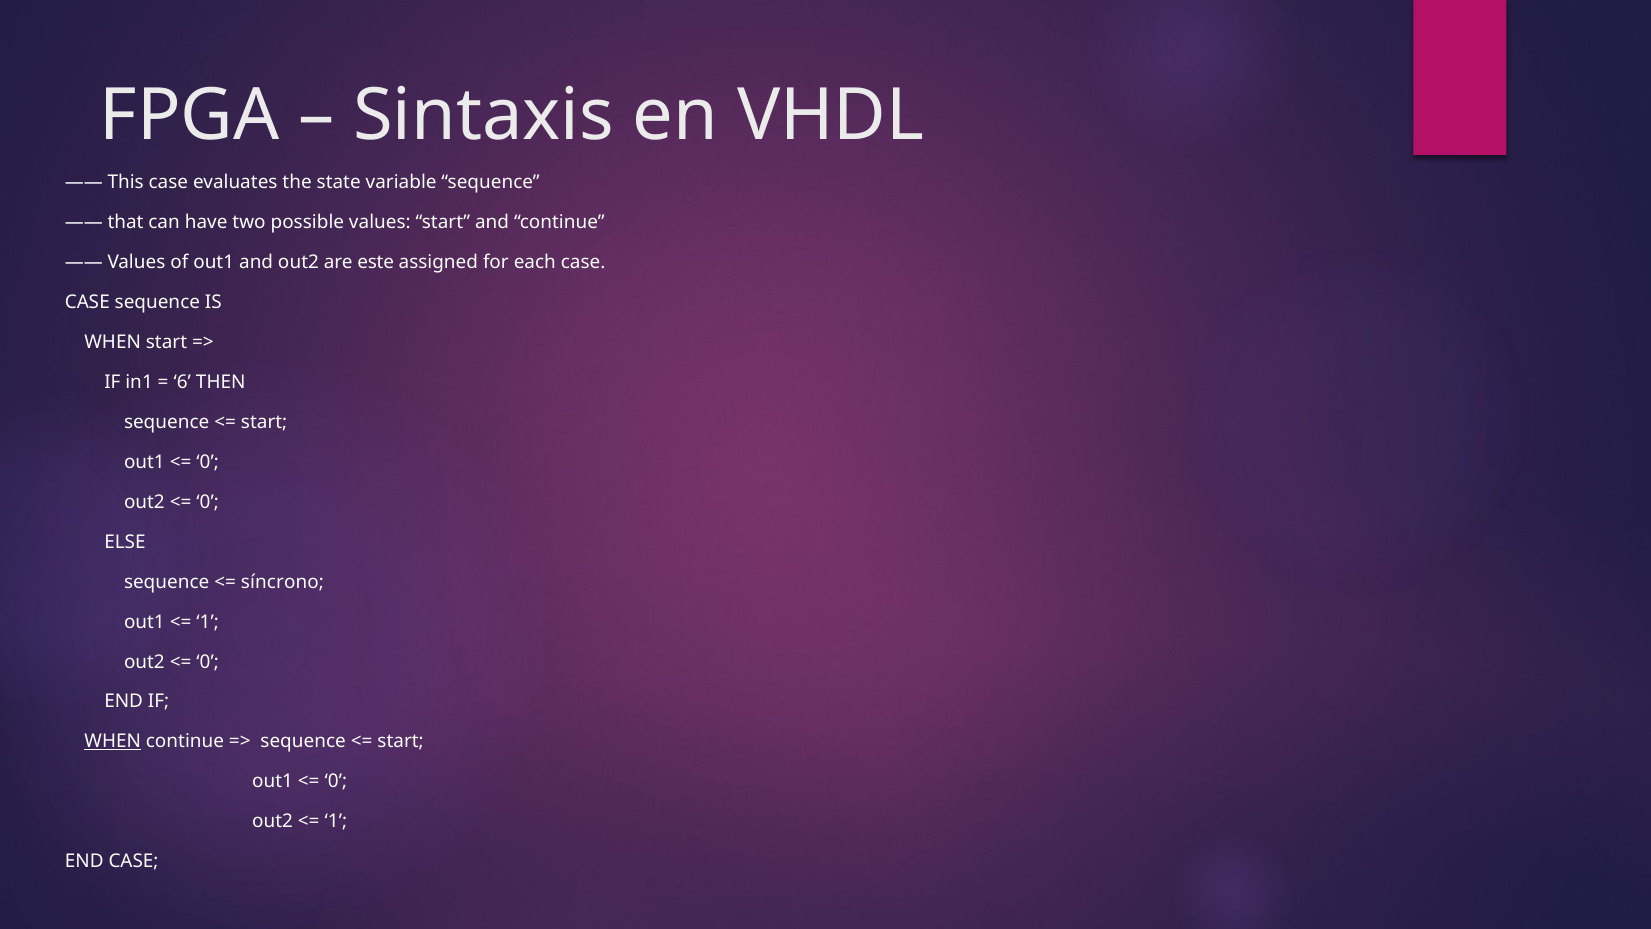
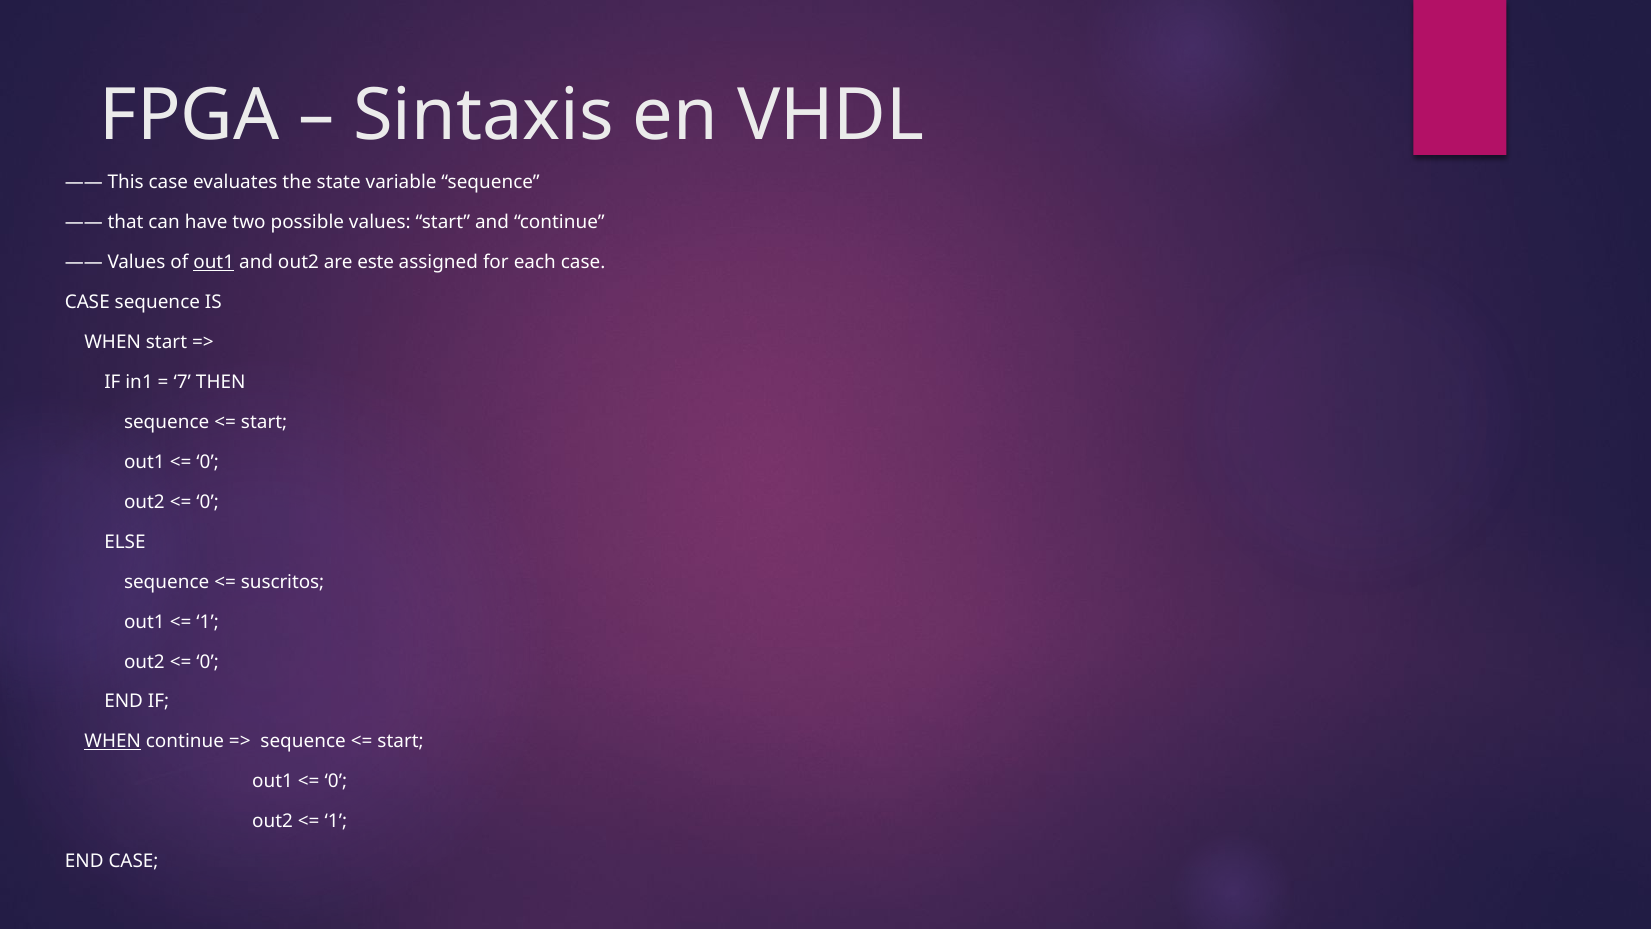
out1 underline: none -> present (214, 262)
6: 6 -> 7 (182, 382)
síncrono: síncrono -> suscritos (283, 582)
